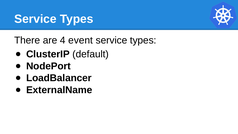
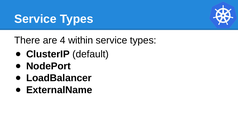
event: event -> within (81, 40)
